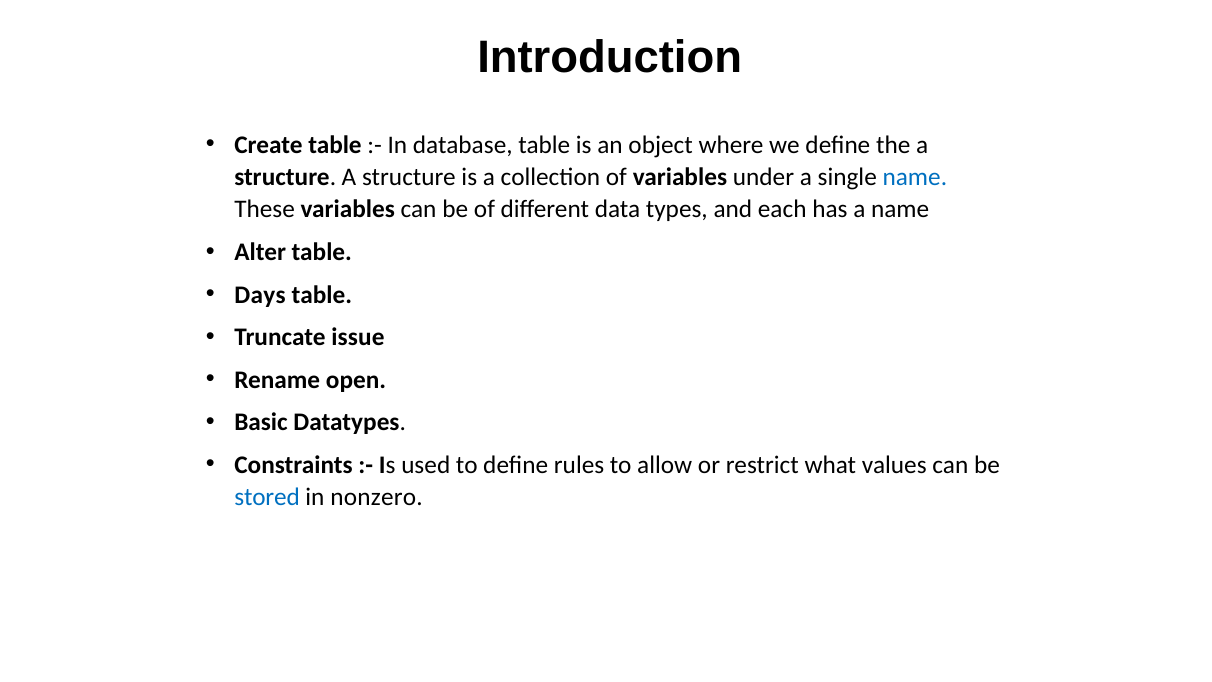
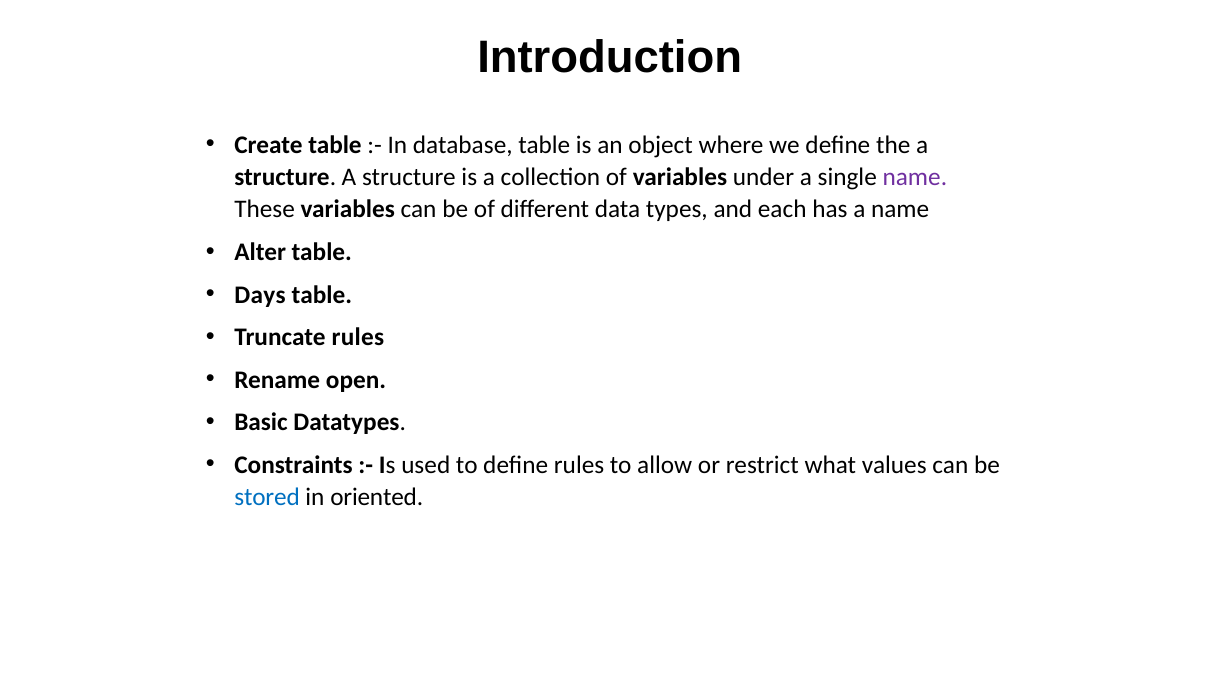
name colour: blue -> purple (915, 177)
Truncate issue: issue -> rules (358, 337)
nonzero: nonzero -> oriented (377, 497)
